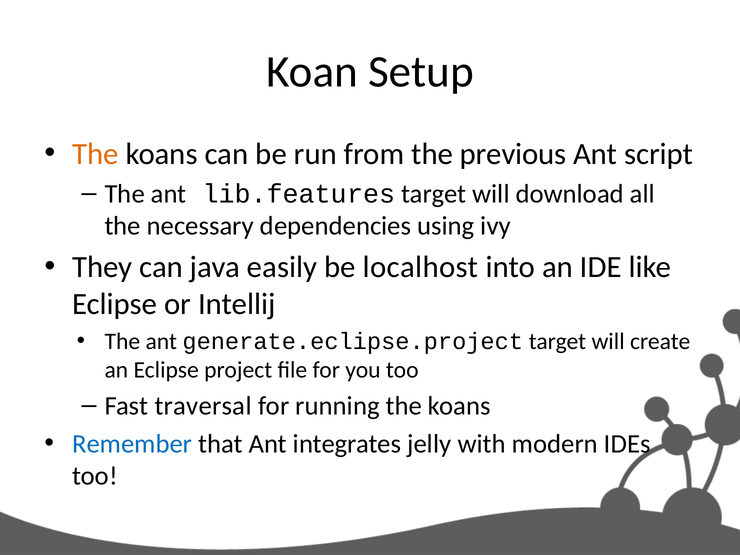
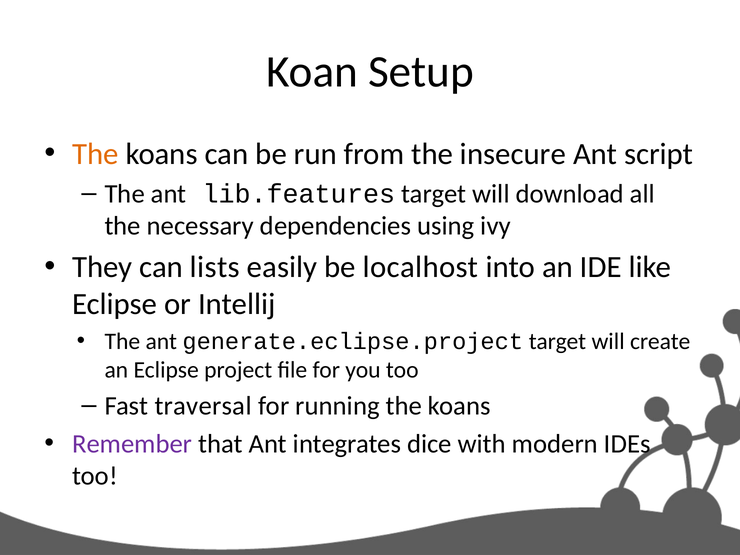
previous: previous -> insecure (513, 154)
java: java -> lists (215, 267)
Remember colour: blue -> purple (132, 444)
jelly: jelly -> dice (429, 444)
